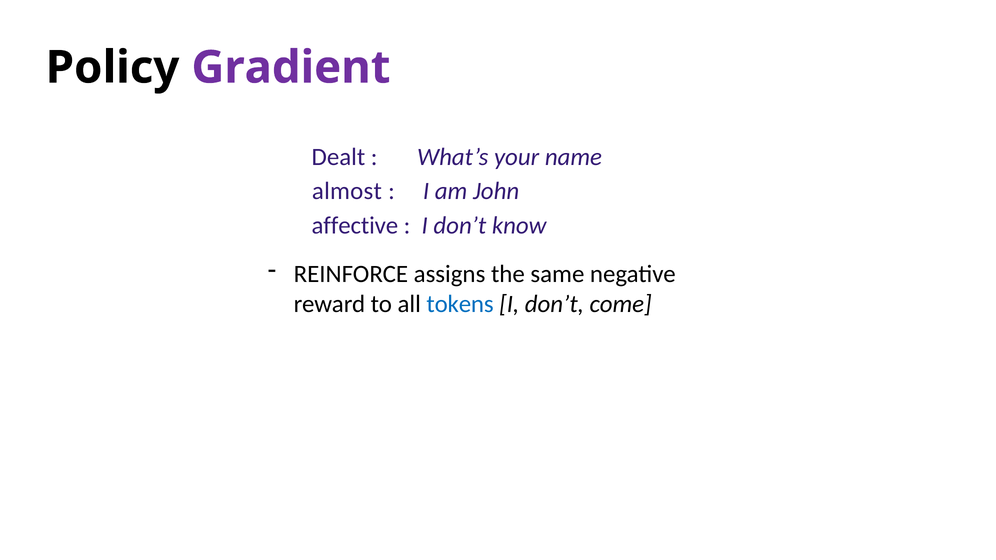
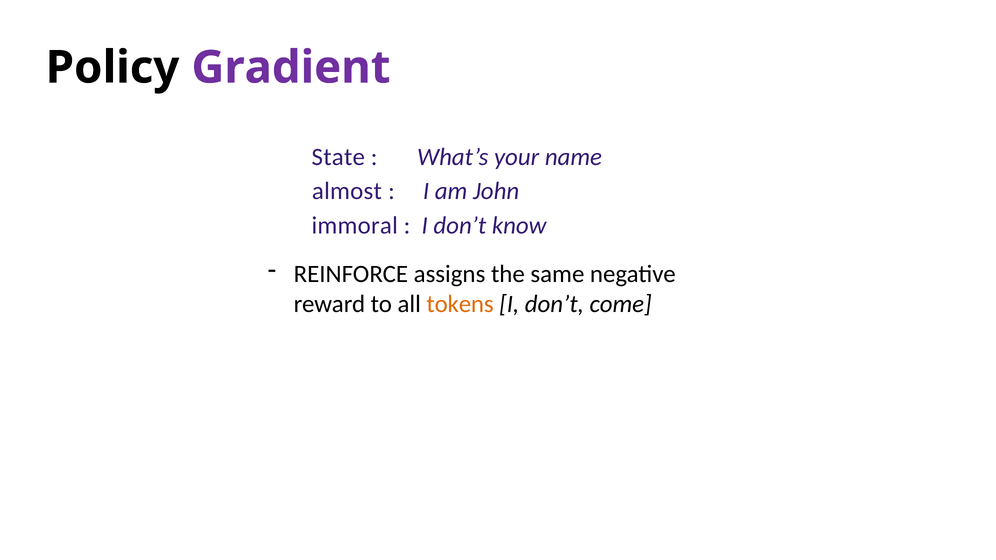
Dealt: Dealt -> State (338, 157)
affective: affective -> immoral (355, 226)
tokens colour: blue -> orange (460, 304)
